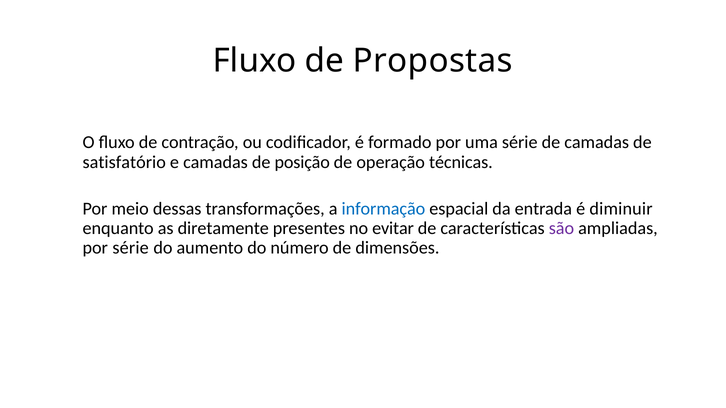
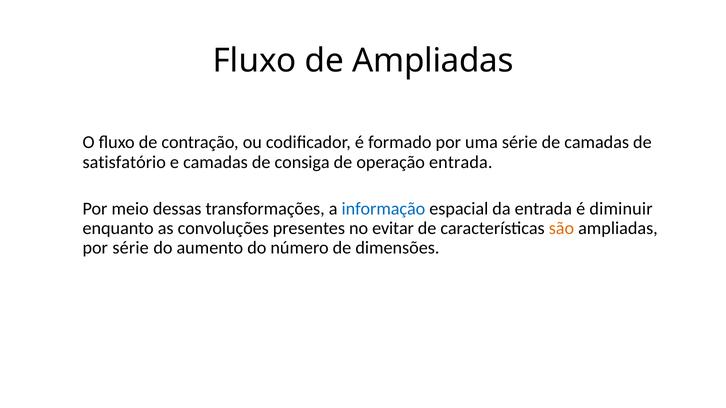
de Propostas: Propostas -> Ampliadas (433, 61)
posição: posição -> consiga (302, 162)
operação técnicas: técnicas -> entrada (461, 162)
diretamente: diretamente -> convoluções (223, 229)
são colour: purple -> orange (561, 229)
